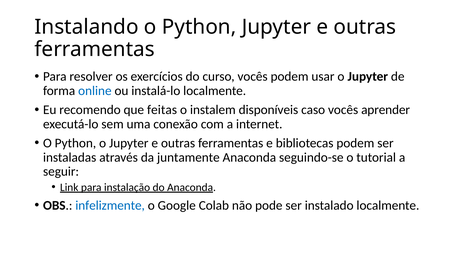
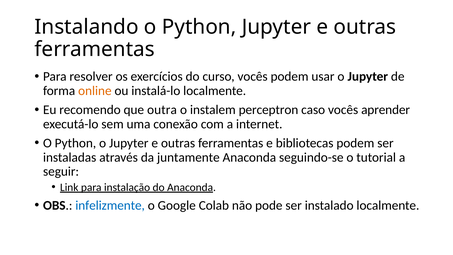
online colour: blue -> orange (95, 91)
feitas: feitas -> outra (162, 110)
disponíveis: disponíveis -> perceptron (268, 110)
